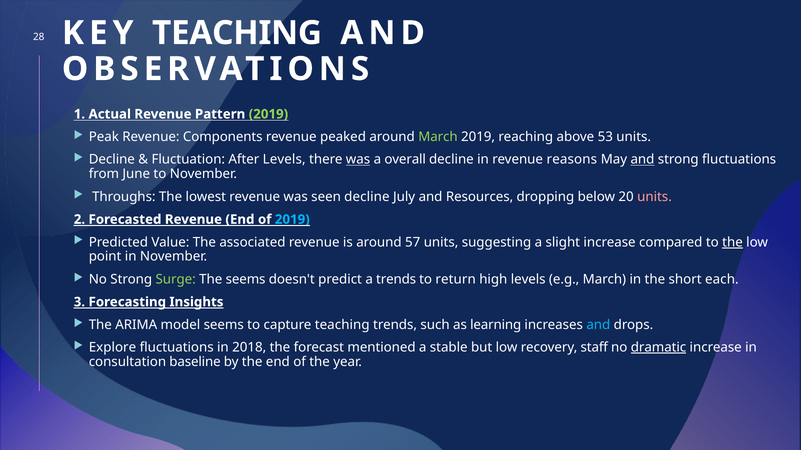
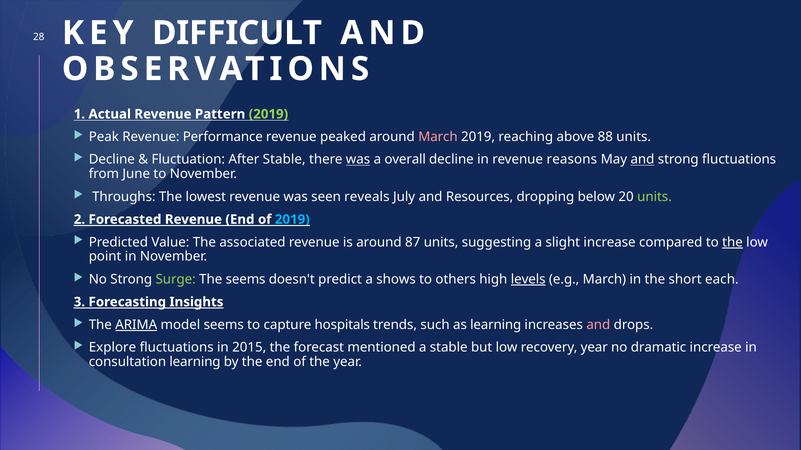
KEY TEACHING: TEACHING -> DIFFICULT (237, 33)
Components: Components -> Performance (223, 137)
March colour: light green -> pink (438, 137)
53: 53 -> 88 (605, 137)
After Levels: Levels -> Stable (284, 160)
seen decline: decline -> reveals (367, 197)
units colour: pink -> light green (654, 197)
57: 57 -> 87 (413, 242)
a trends: trends -> shows (396, 280)
return: return -> others (456, 280)
levels underline: none -> present (528, 280)
ARIMA underline: none -> present (136, 325)
capture teaching: teaching -> hospitals (342, 325)
and colour: light blue -> pink (598, 325)
2018: 2018 -> 2015 (249, 348)
recovery staff: staff -> year (594, 348)
dramatic underline: present -> none (659, 348)
consultation baseline: baseline -> learning (195, 362)
